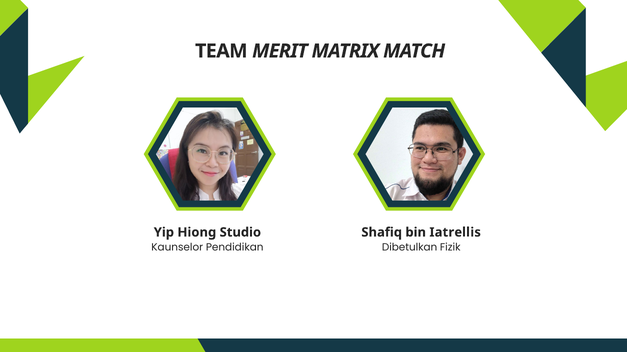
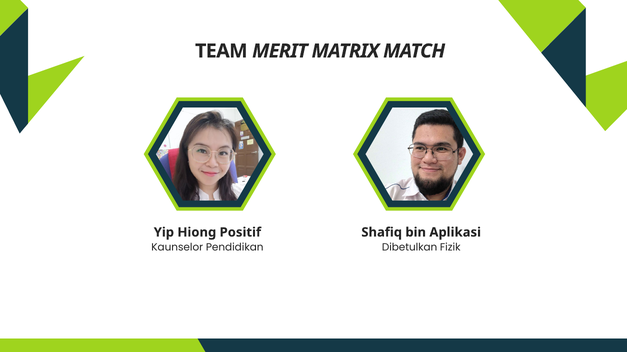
Studio: Studio -> Positif (240, 233)
Iatrellis: Iatrellis -> Aplikasi (455, 233)
